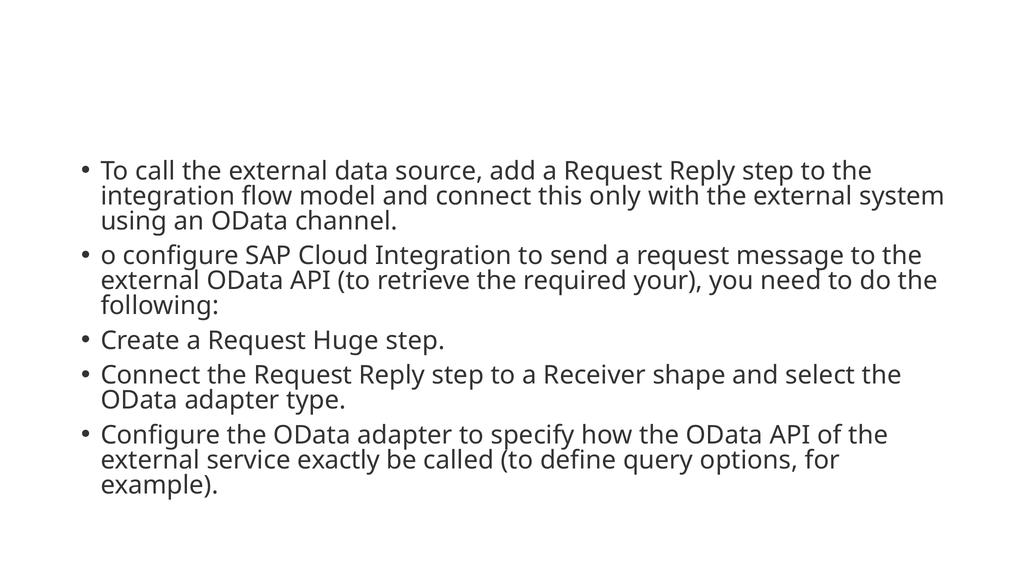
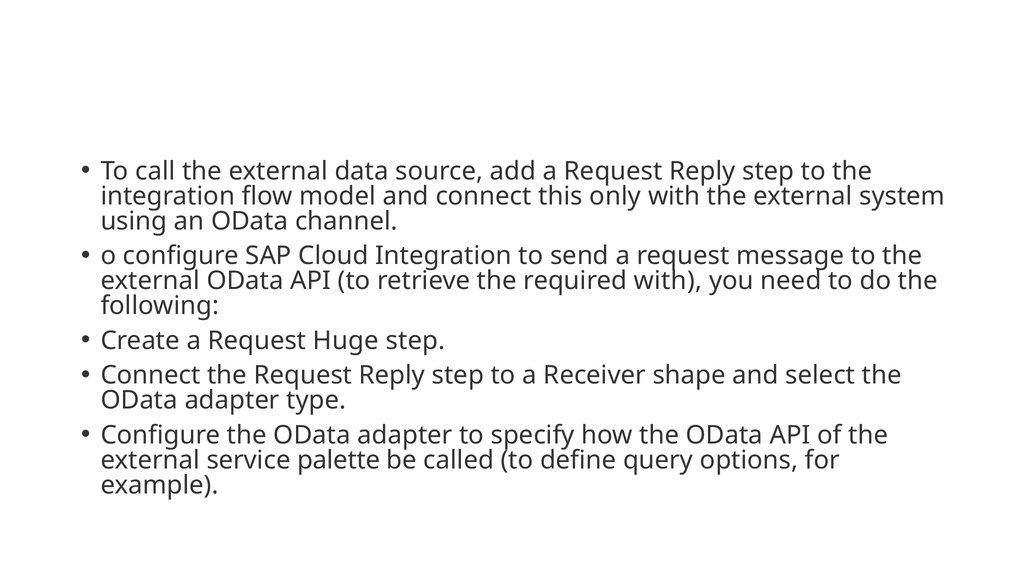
required your: your -> with (668, 281)
exactly: exactly -> palette (339, 461)
